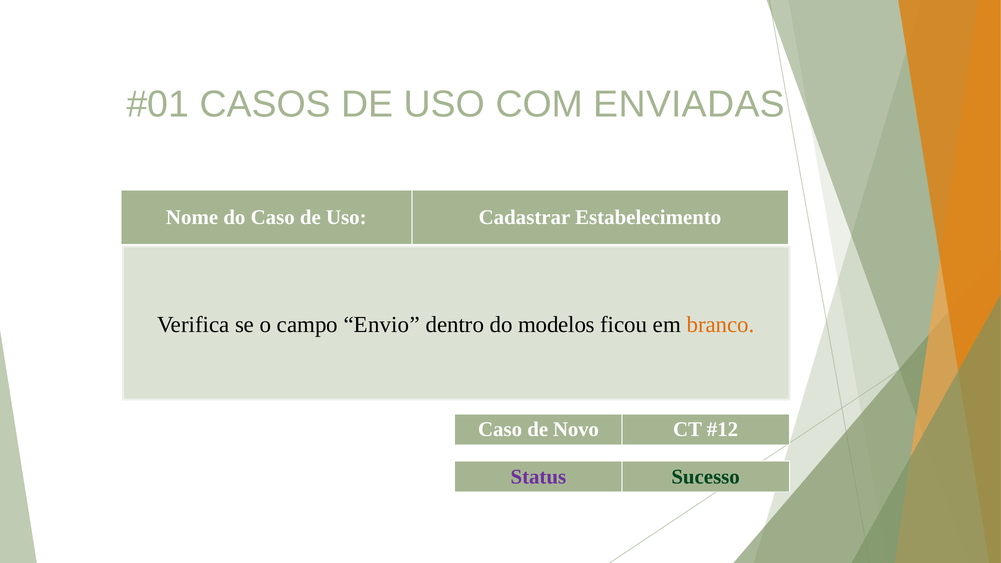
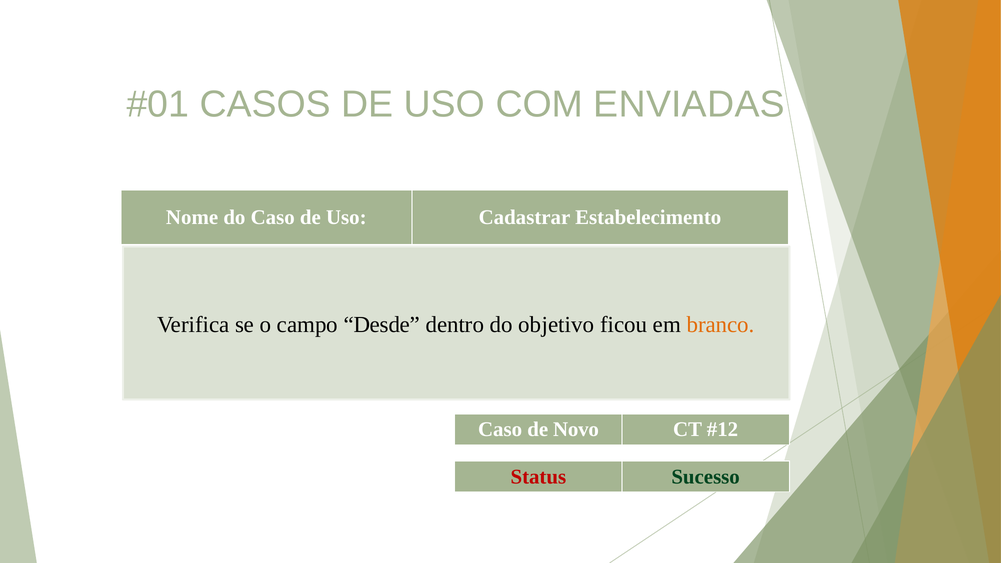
Envio: Envio -> Desde (382, 325)
modelos: modelos -> objetivo (556, 325)
Status colour: purple -> red (538, 477)
